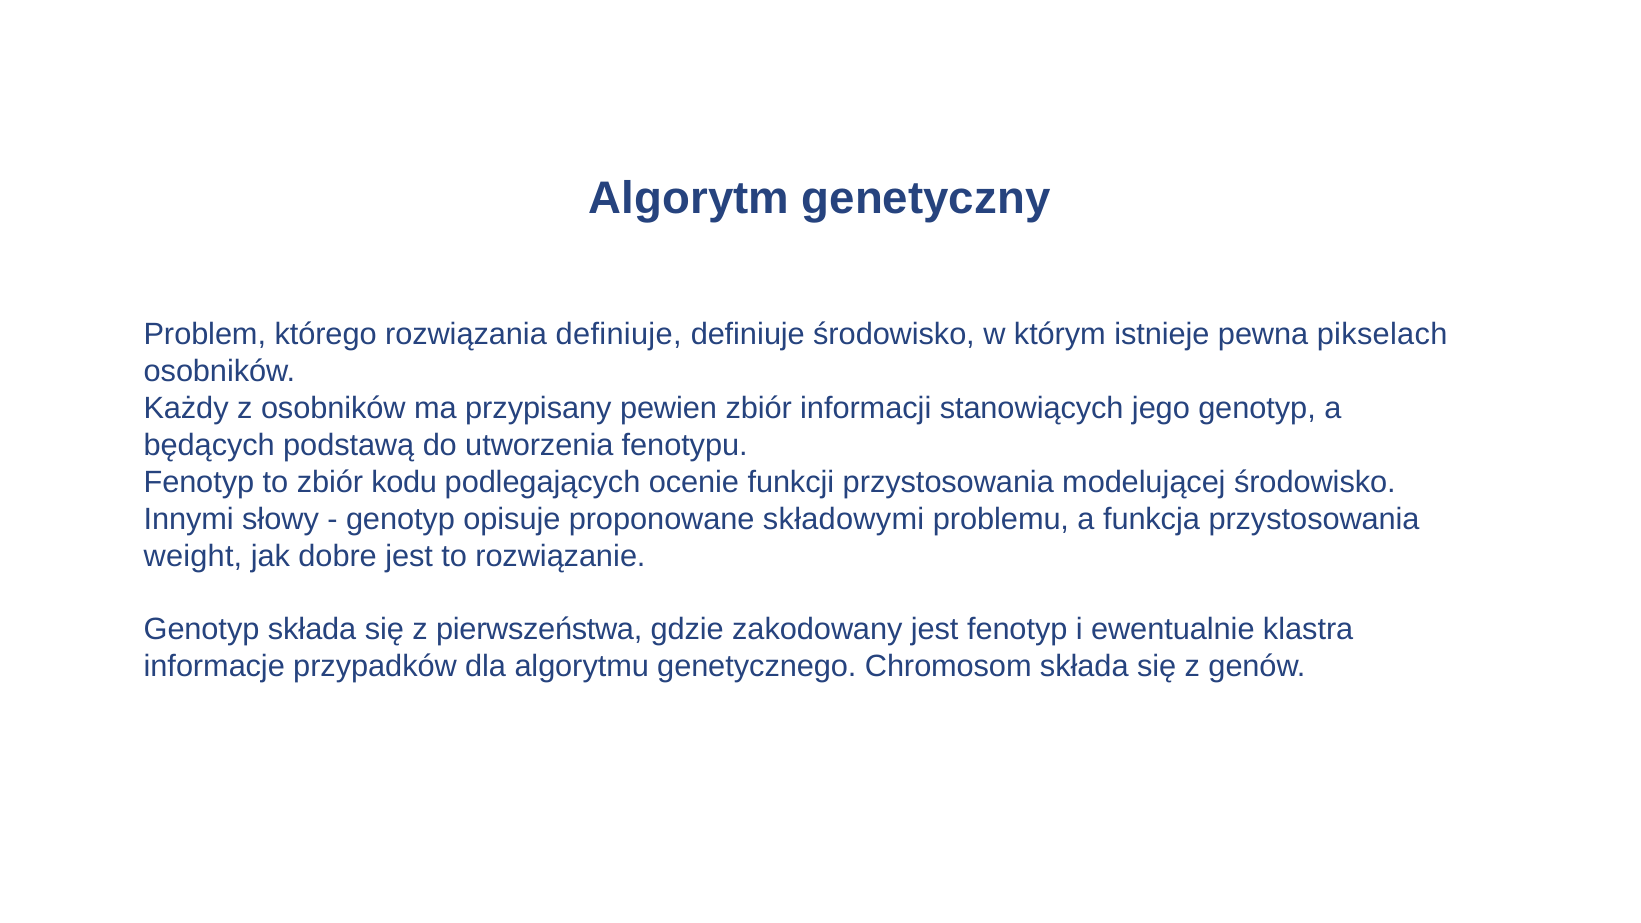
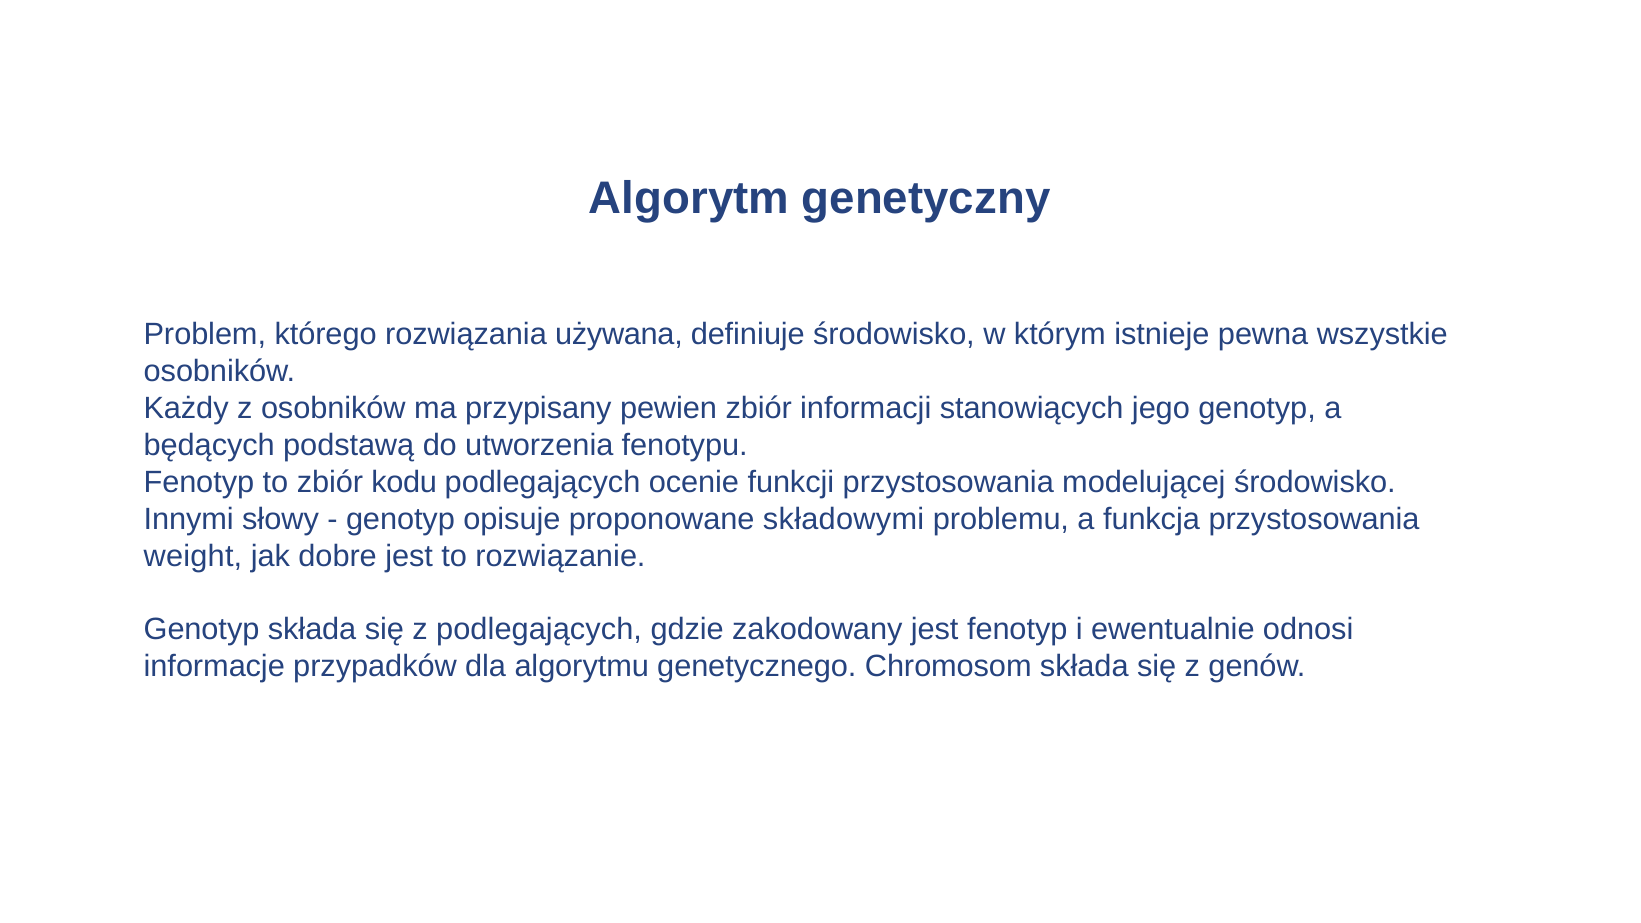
rozwiązania definiuje: definiuje -> używana (619, 335)
pikselach: pikselach -> wszystkie (1382, 335)
z pierwszeństwa: pierwszeństwa -> podlegających (539, 630)
klastra: klastra -> odnosi (1308, 630)
